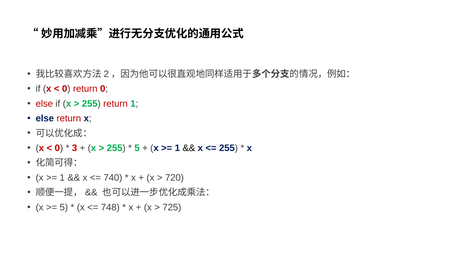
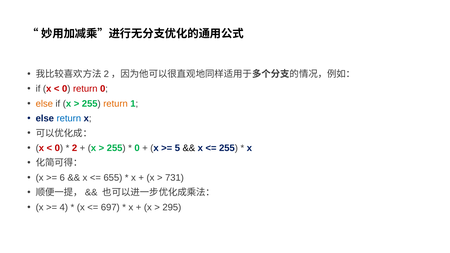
else colour: red -> orange (44, 104)
return colour: red -> orange (116, 104)
return colour: red -> blue (69, 119)
3: 3 -> 2 (75, 148)
5: 5 -> 0 (137, 148)
1: 1 -> 5 (177, 148)
1: 1 -> 6 (62, 178)
740: 740 -> 655 (113, 178)
720: 720 -> 731 (174, 178)
5: 5 -> 4 (64, 207)
748: 748 -> 697 (110, 207)
725: 725 -> 295 (172, 207)
